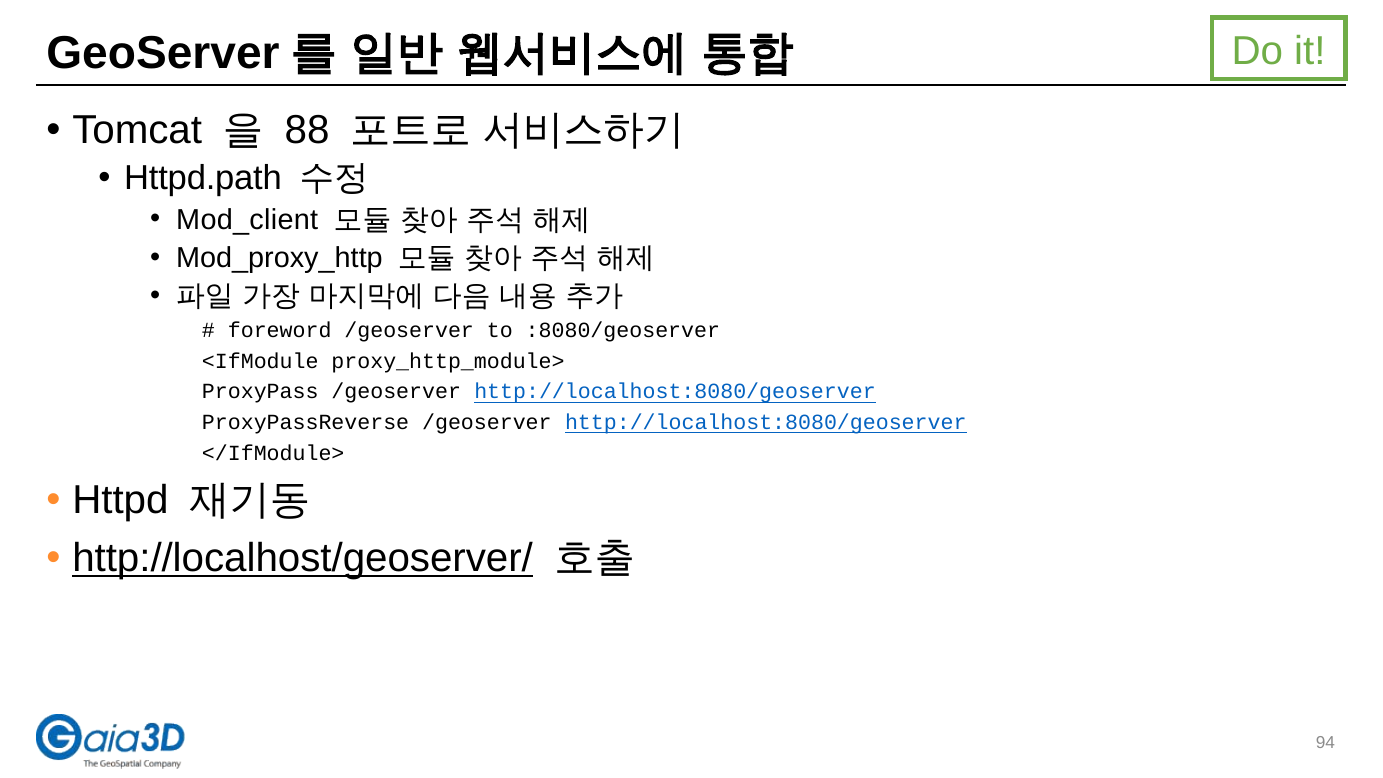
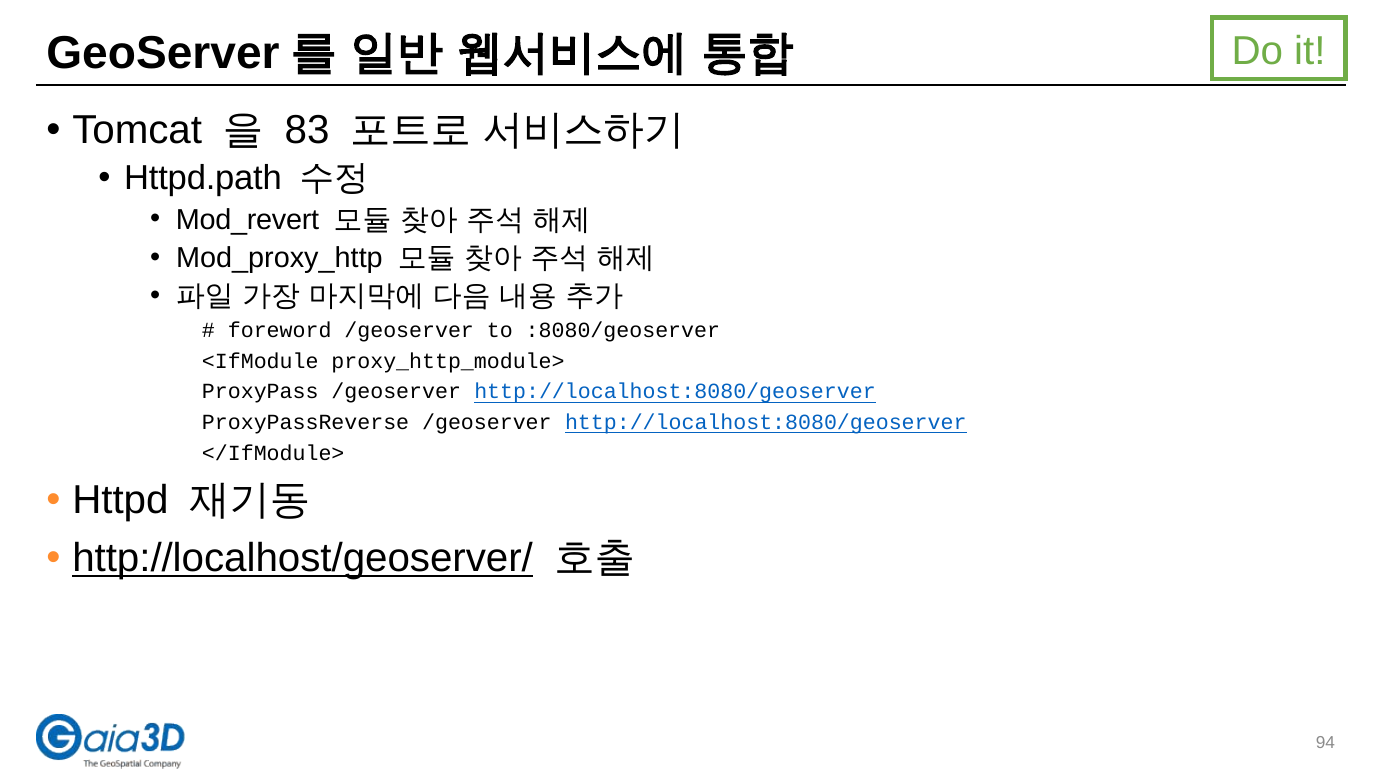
88: 88 -> 83 (307, 130)
Mod_client: Mod_client -> Mod_revert (247, 220)
